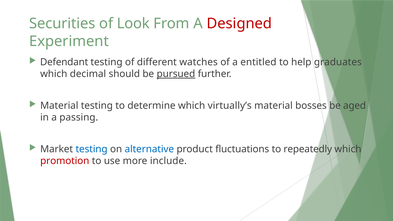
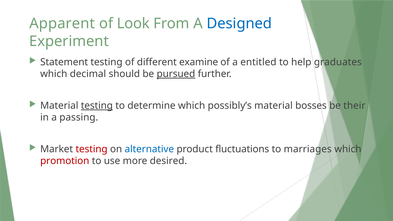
Securities: Securities -> Apparent (62, 24)
Designed colour: red -> blue (239, 24)
Defendant: Defendant -> Statement (64, 62)
watches: watches -> examine (199, 62)
testing underline: none -> present (97, 106)
virtually’s: virtually’s -> possibly’s (230, 106)
aged: aged -> their (354, 106)
testing colour: blue -> red (92, 149)
repeatedly: repeatedly -> marriages (308, 149)
include: include -> desired (168, 161)
